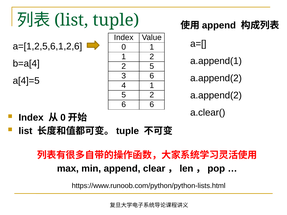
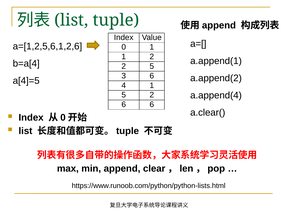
a.append(2: a.append(2 -> a.append(4 (216, 95)
